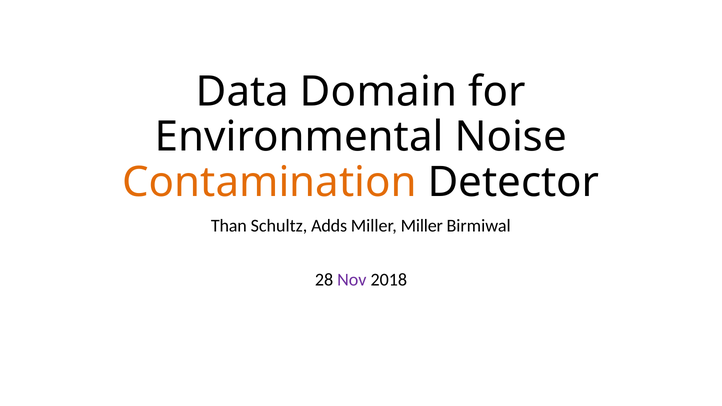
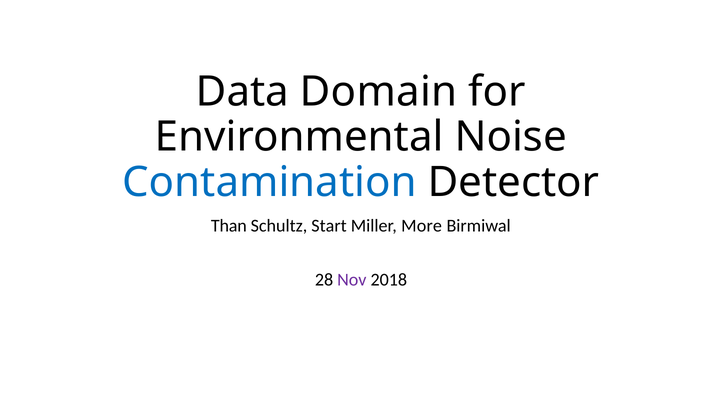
Contamination colour: orange -> blue (269, 183)
Adds: Adds -> Start (329, 226)
Miller Miller: Miller -> More (422, 226)
